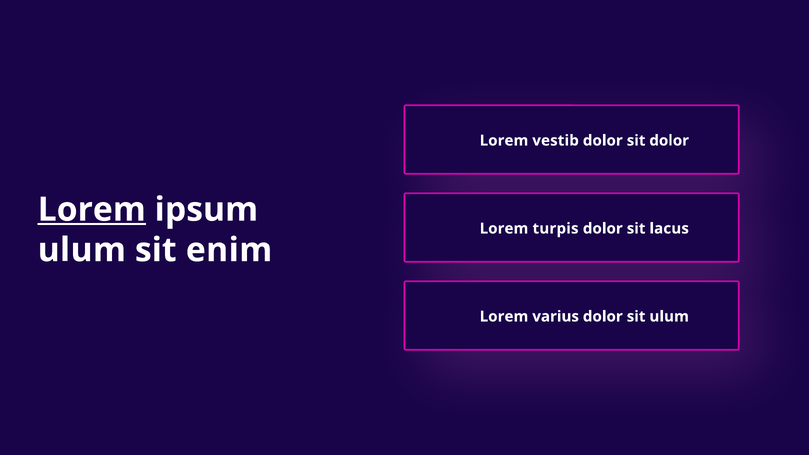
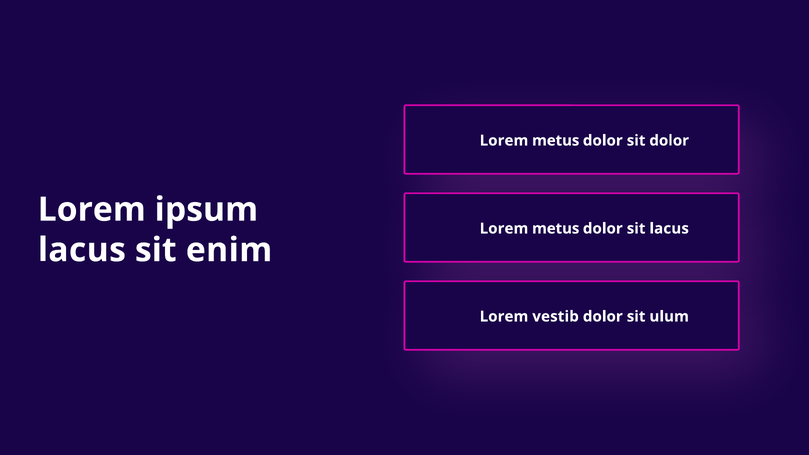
vestib: vestib -> metus (556, 141)
Lorem underline: present -> none (92, 210)
turpis: turpis -> metus (556, 229)
ulum: ulum -> lacus (82, 250)
varius: varius -> vestib (556, 317)
